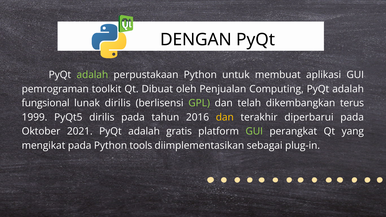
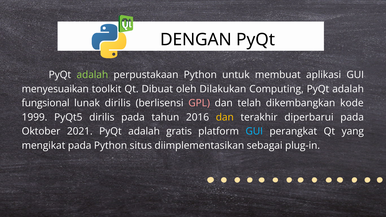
pemrograman: pemrograman -> menyesuaikan (55, 89)
Penjualan: Penjualan -> Dilakukan (223, 89)
GPL colour: light green -> pink (199, 103)
terus: terus -> kode (352, 103)
GUI colour: light green -> light blue (254, 131)
tools: tools -> situs (141, 146)
